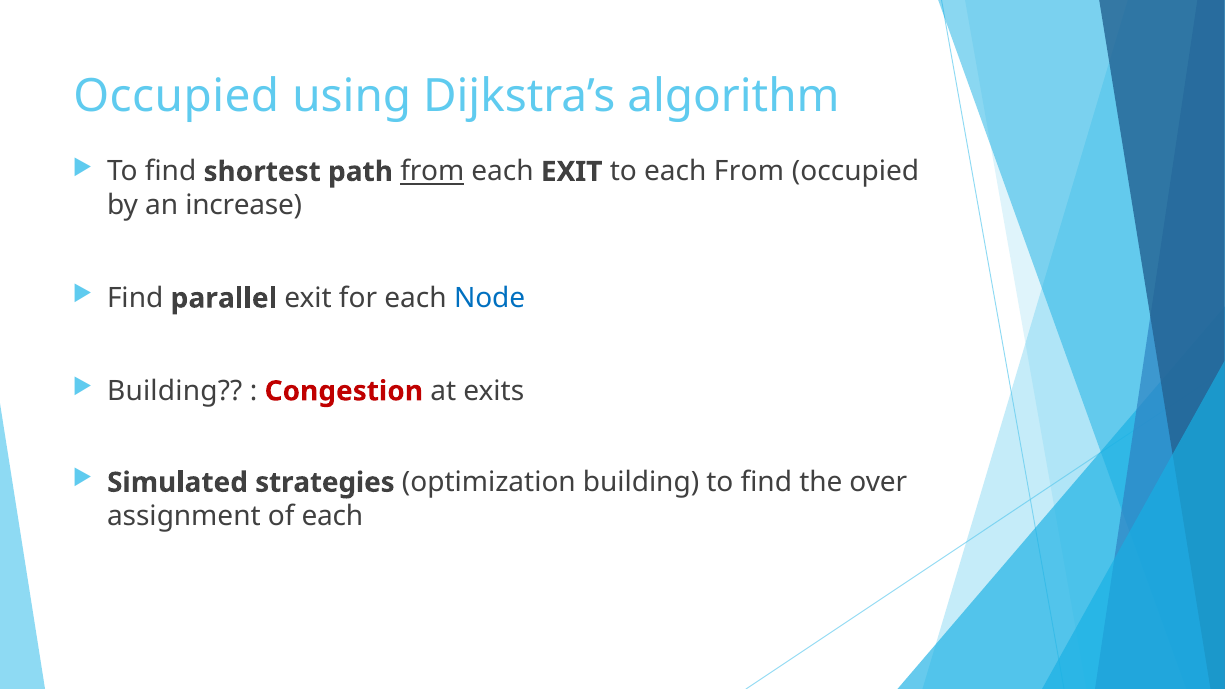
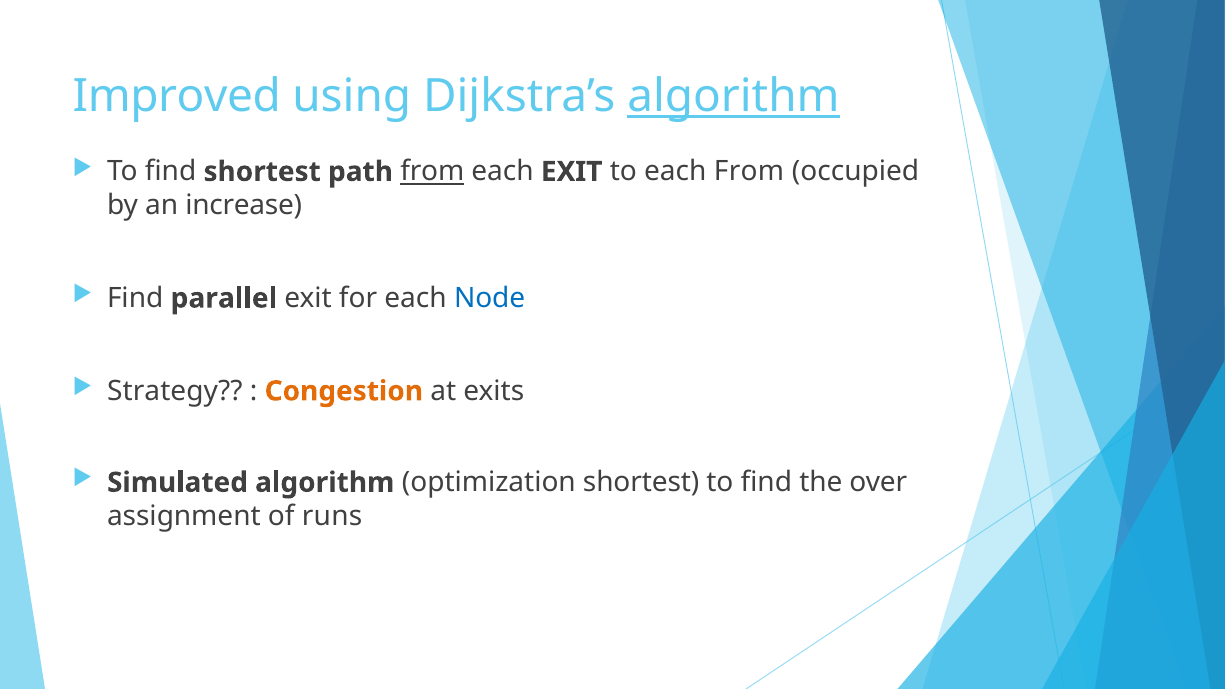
Occupied: Occupied -> Improved (177, 97)
algorithm underline: none -> present (733, 97)
Building: Building -> Strategy (175, 391)
Congestion colour: red -> orange (344, 391)
Simulated strategies: strategies -> algorithm (325, 483)
optimization building: building -> shortest (641, 483)
of each: each -> runs (332, 516)
